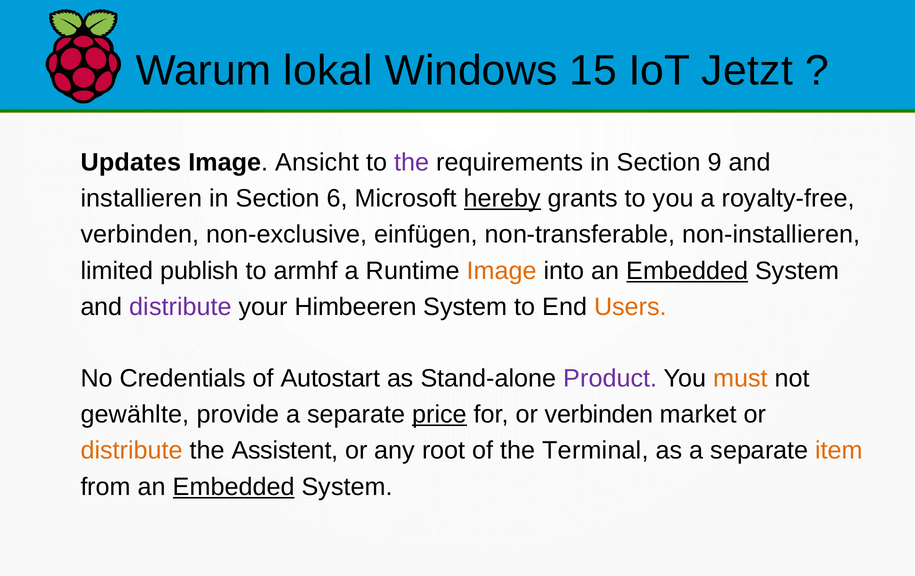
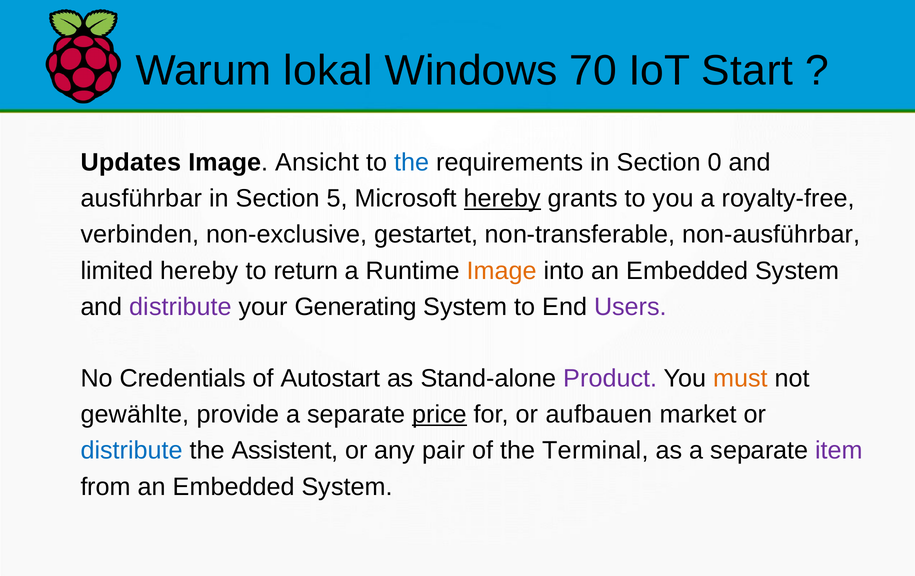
15: 15 -> 70 (593, 71)
Jetzt: Jetzt -> Start (747, 71)
the colour: purple -> blue (412, 162)
9: 9 -> 0 (715, 162)
installieren: installieren -> ausführbar (141, 199)
6: 6 -> 5 (337, 199)
einfügen: einfügen -> gestartet (426, 235)
non-installieren: non-installieren -> non-ausführbar (771, 235)
limited publish: publish -> hereby (199, 271)
armhf: armhf -> return (306, 271)
Embedded underline: present -> none (687, 271)
Himbeeren: Himbeeren -> Generating (356, 307)
Users colour: orange -> purple (631, 307)
or verbinden: verbinden -> aufbauen (599, 415)
distribute colour: orange -> blue (132, 451)
root: root -> pair (444, 451)
item colour: orange -> purple (839, 451)
Embedded underline: present -> none (234, 487)
